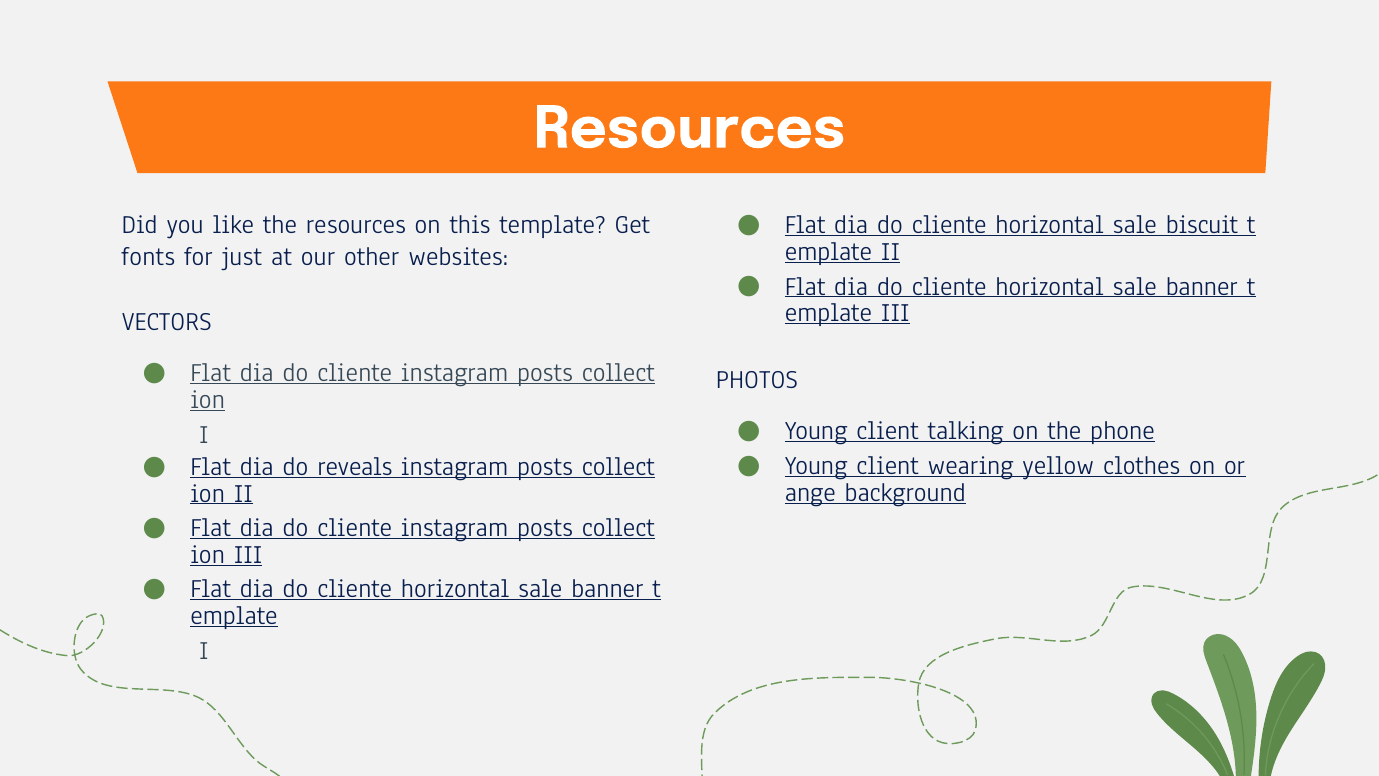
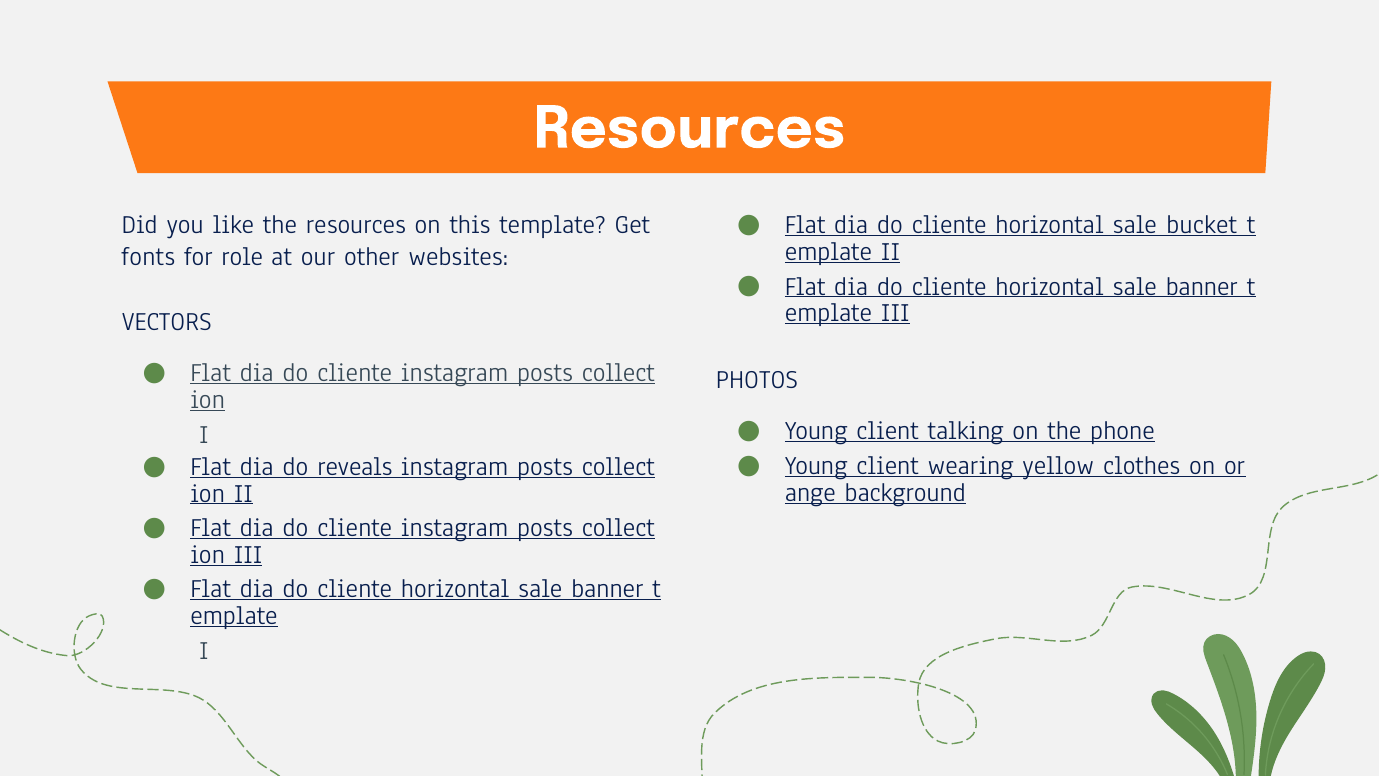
biscuit: biscuit -> bucket (1202, 225)
just: just -> role (242, 257)
